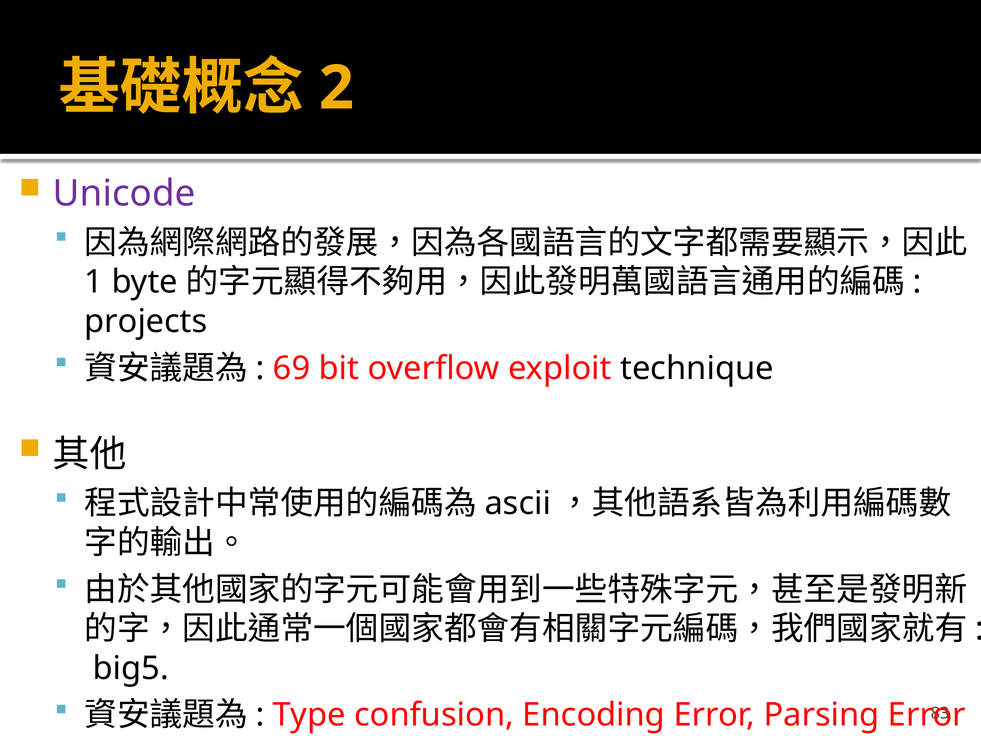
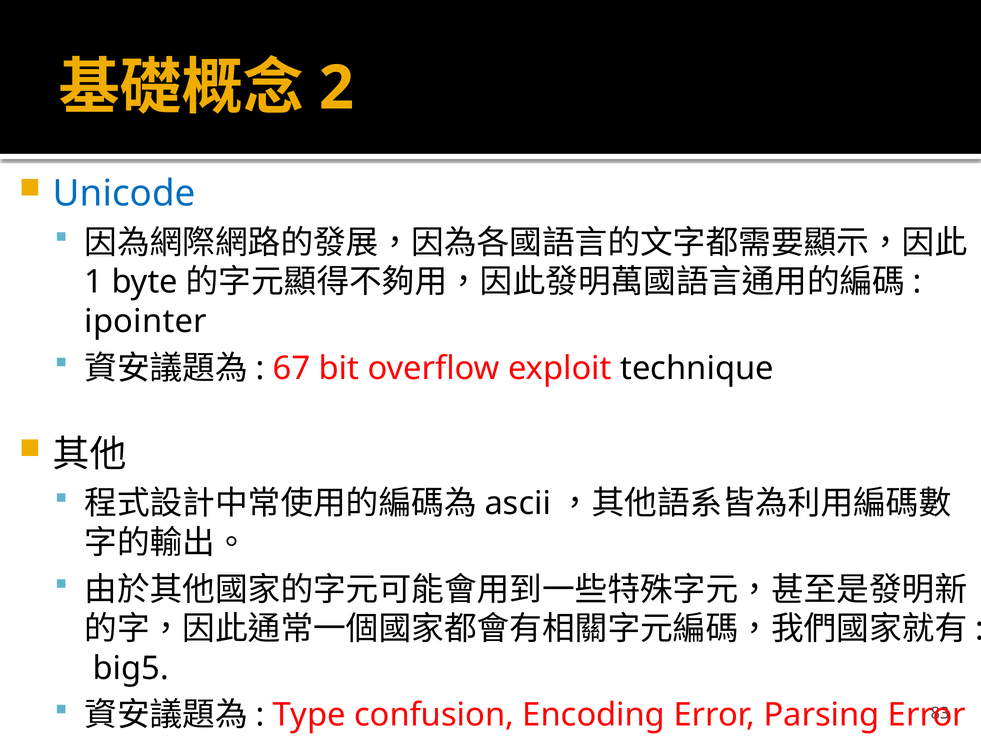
Unicode colour: purple -> blue (124, 194)
projects: projects -> ipointer (146, 321)
69: 69 -> 67 (292, 368)
